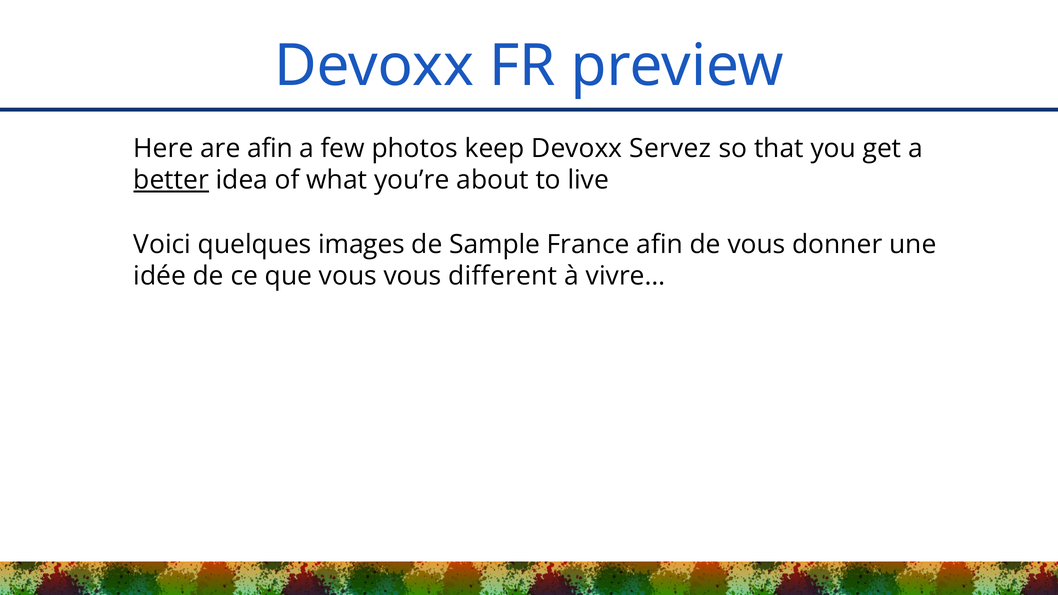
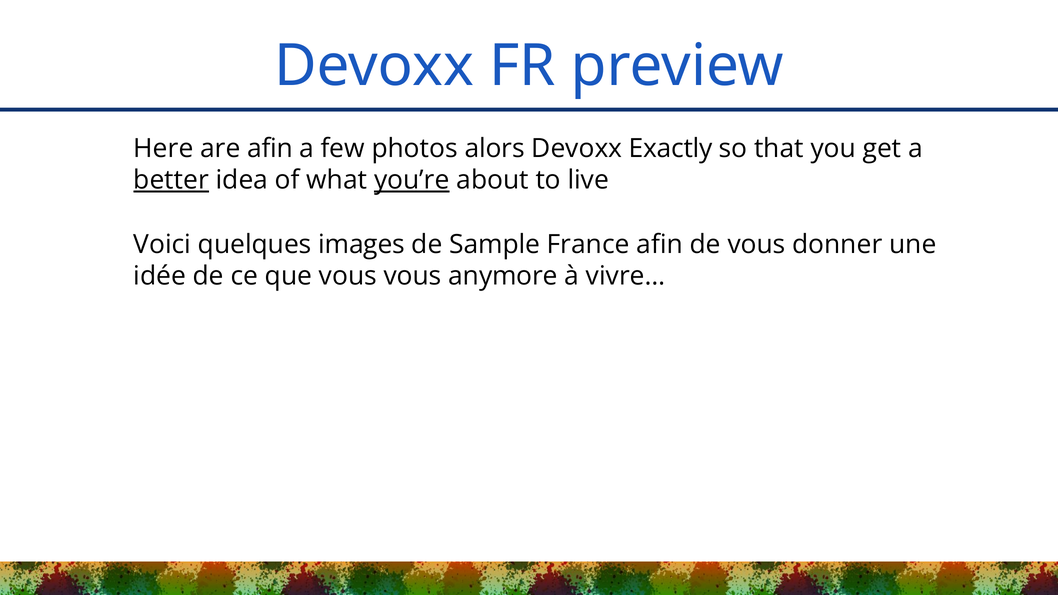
keep: keep -> alors (495, 148)
Servez: Servez -> Exactly (671, 148)
you’re underline: none -> present (412, 180)
different: different -> anymore (503, 276)
